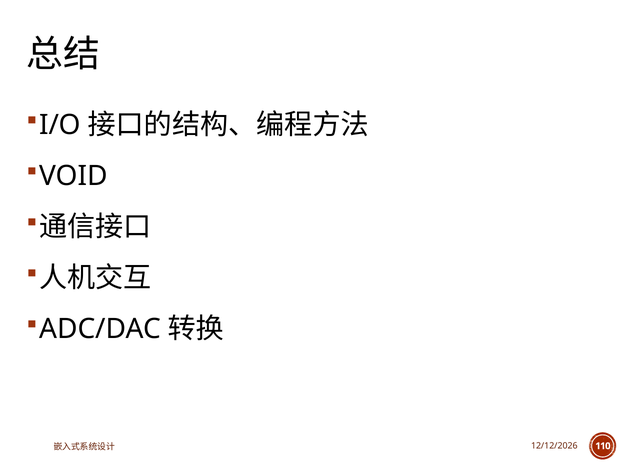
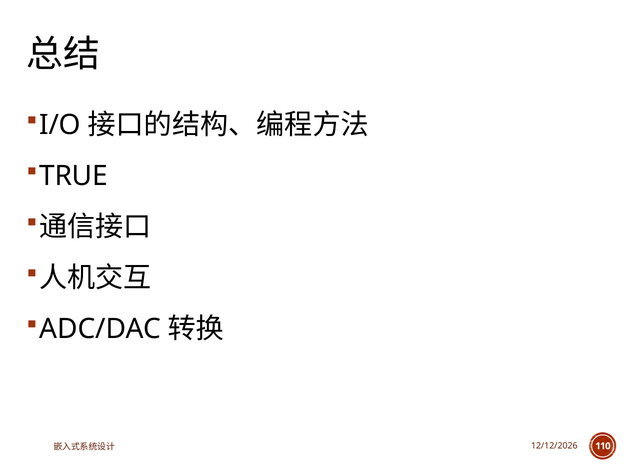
VOID: VOID -> TRUE (74, 176)
